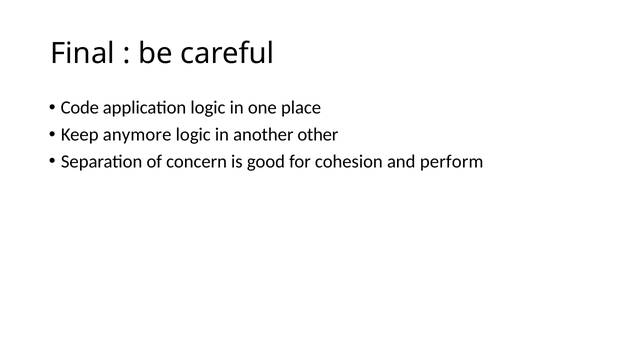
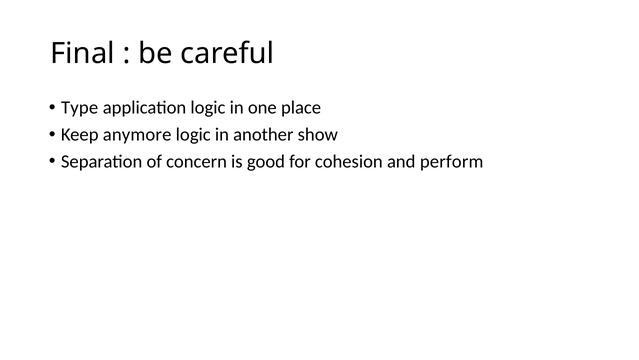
Code: Code -> Type (80, 108)
other: other -> show (318, 134)
